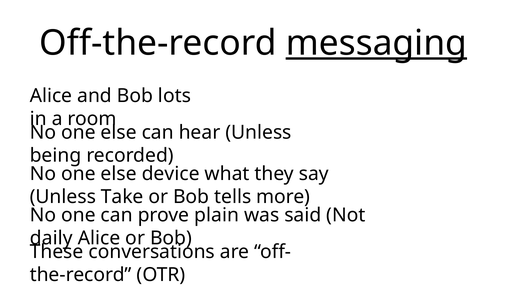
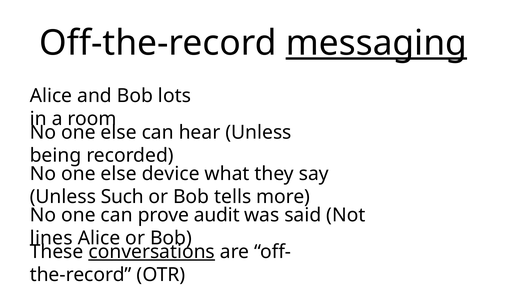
Take: Take -> Such (122, 197)
plain: plain -> audit (217, 215)
daily: daily -> lines (51, 238)
conversations underline: none -> present (152, 251)
